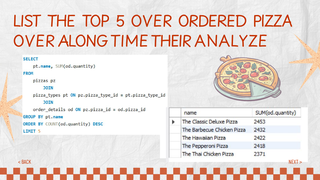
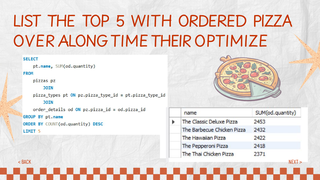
5 OVER: OVER -> WITH (152, 22)
ANALYZE: ANALYZE -> OPTIMIZE (231, 42)
